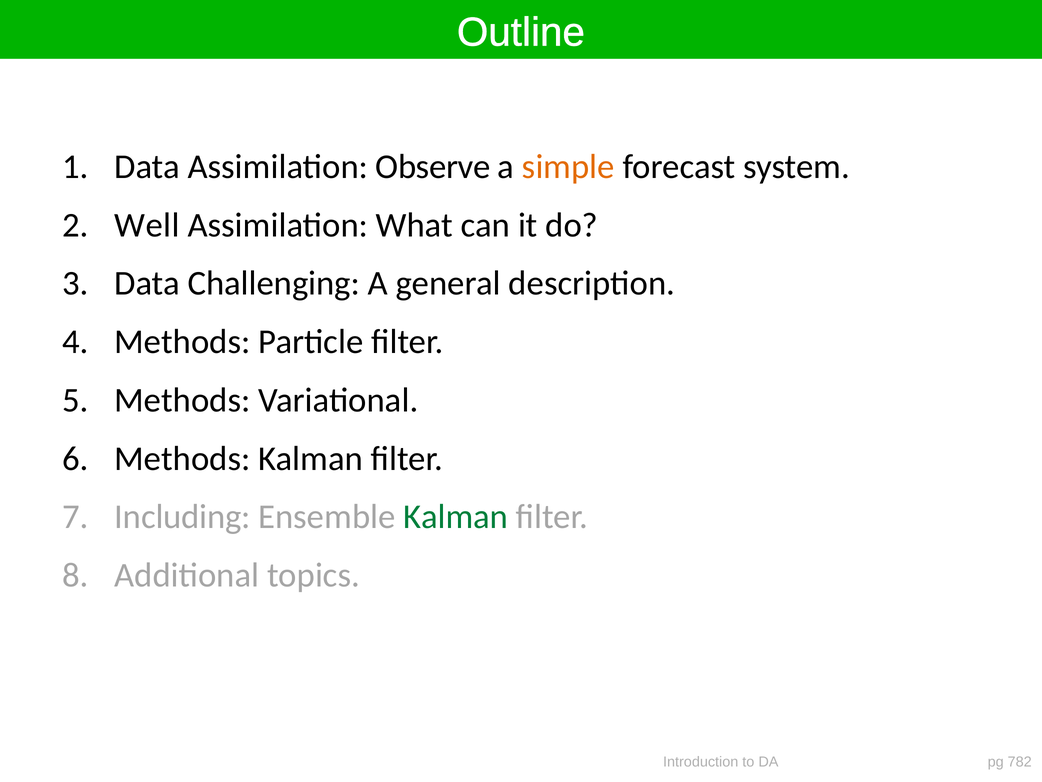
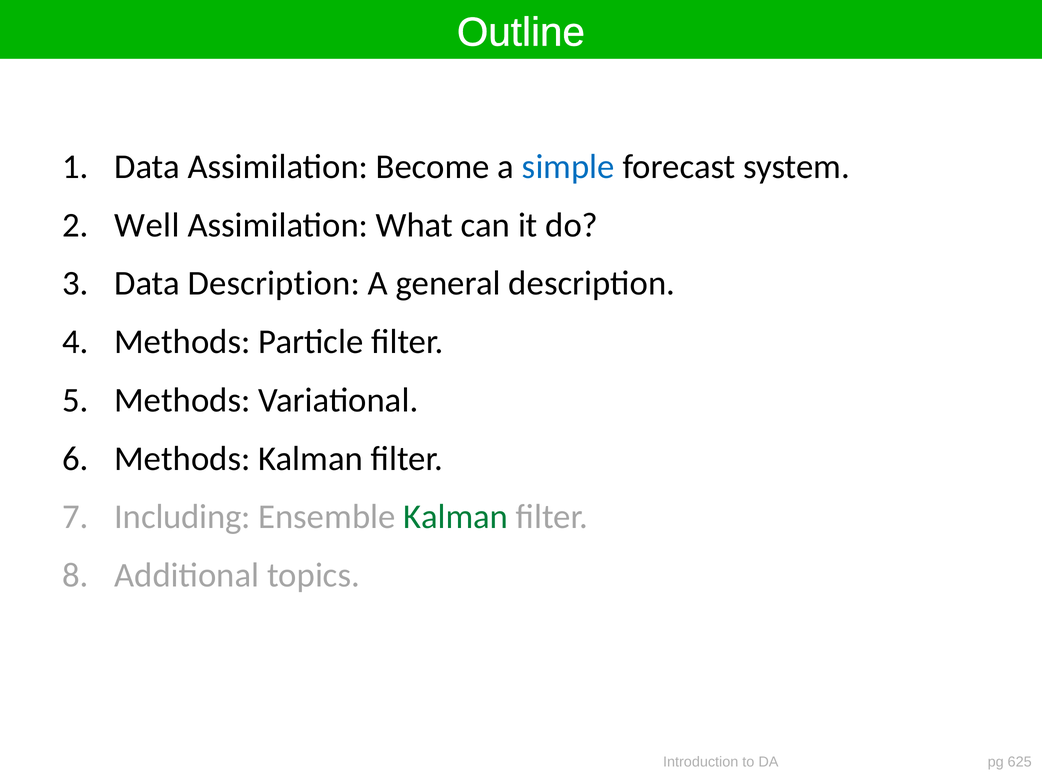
Observe: Observe -> Become (433, 167)
simple colour: orange -> blue (568, 167)
Data Challenging: Challenging -> Description (274, 283)
782: 782 -> 625 (1020, 762)
